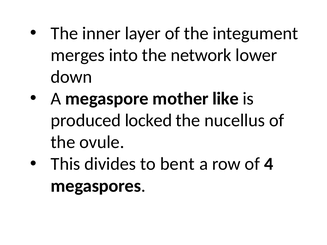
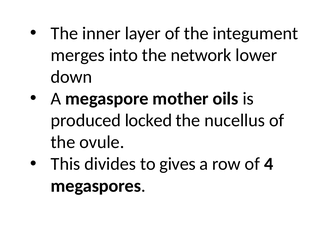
like: like -> oils (225, 99)
bent: bent -> gives (178, 164)
